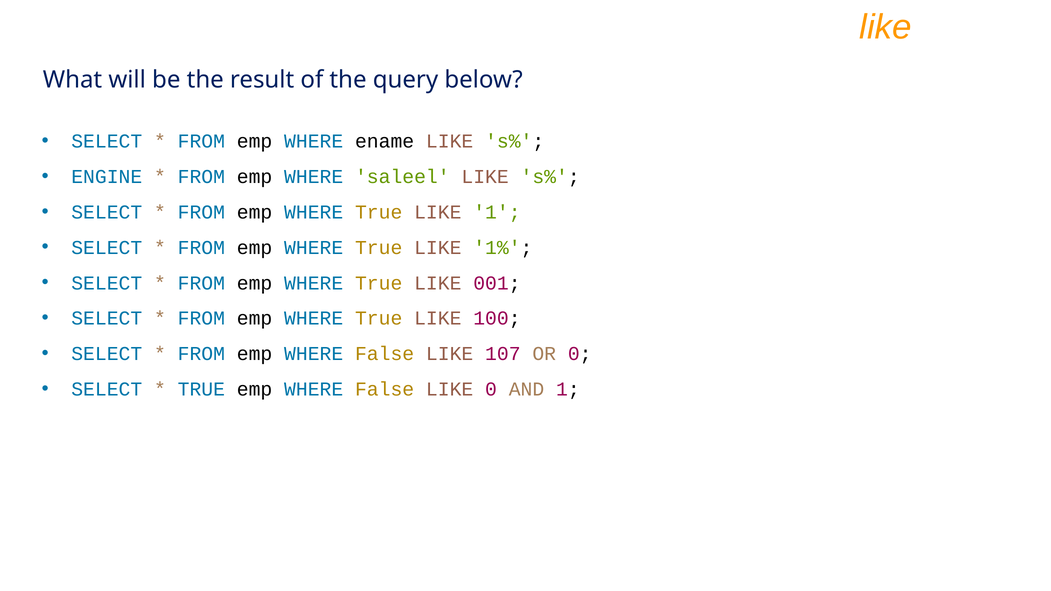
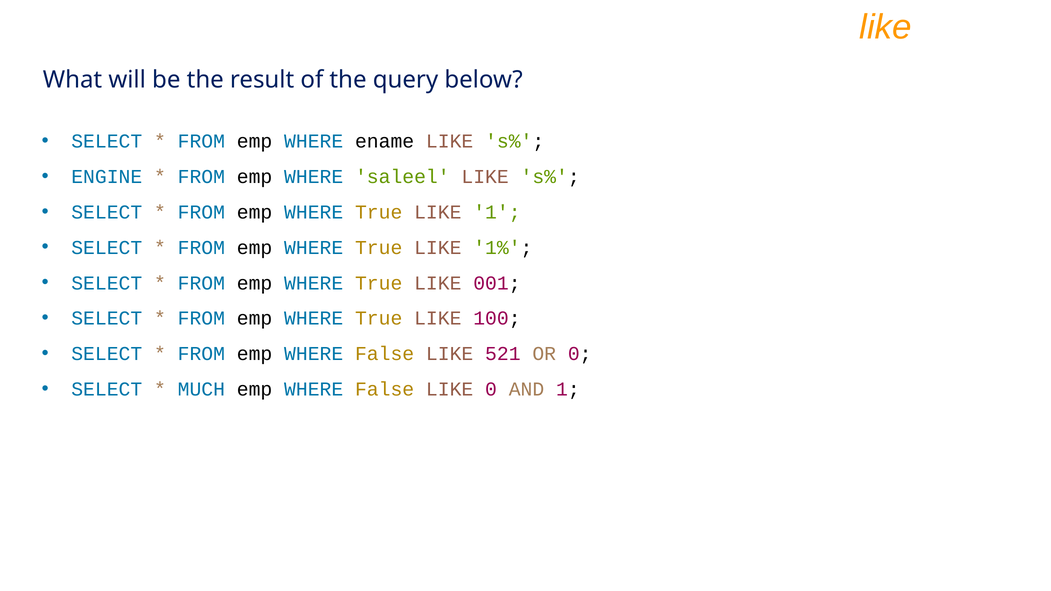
107: 107 -> 521 (503, 354)
TRUE: TRUE -> MUCH (201, 390)
